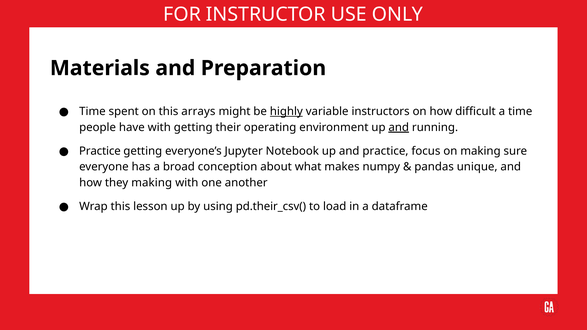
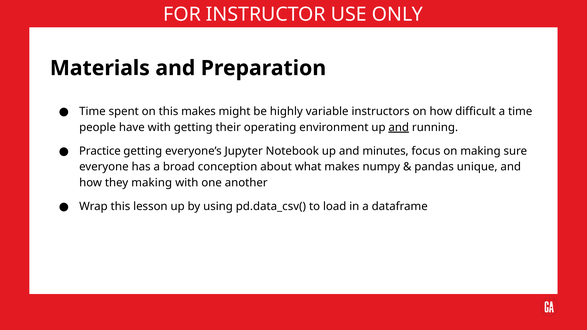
this arrays: arrays -> makes (198, 112)
highly underline: present -> none (286, 112)
and practice: practice -> minutes (386, 151)
pd.their_csv(: pd.their_csv( -> pd.data_csv( (271, 207)
